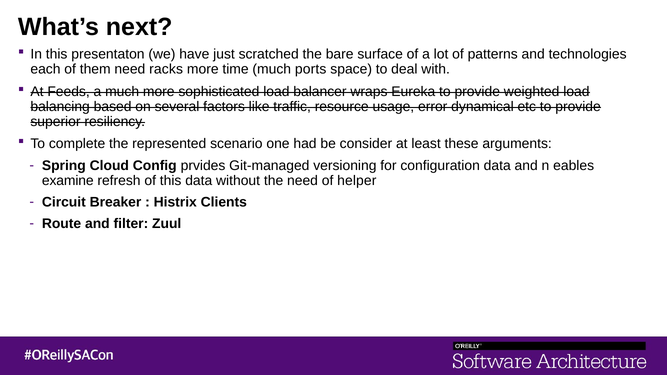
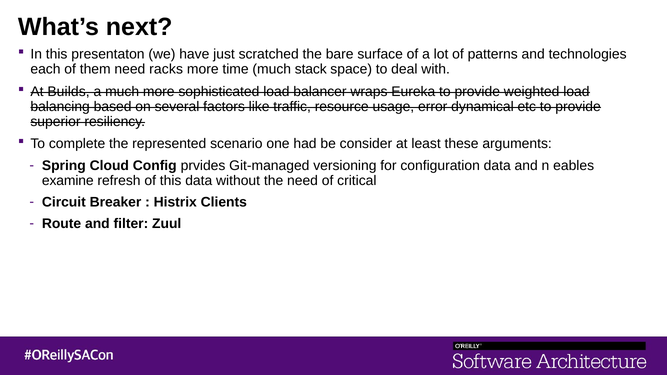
ports: ports -> stack (311, 69)
Feeds: Feeds -> Builds (69, 92)
helper: helper -> critical (357, 181)
